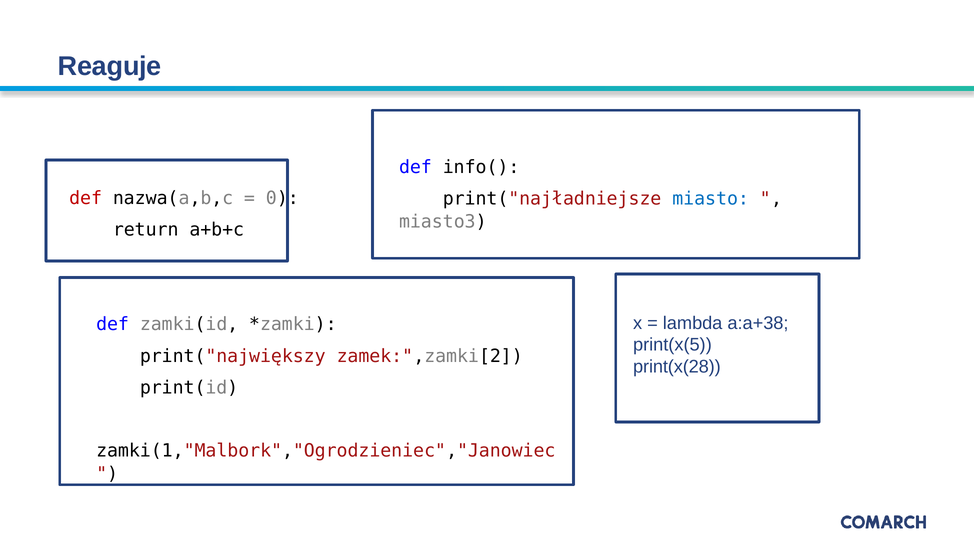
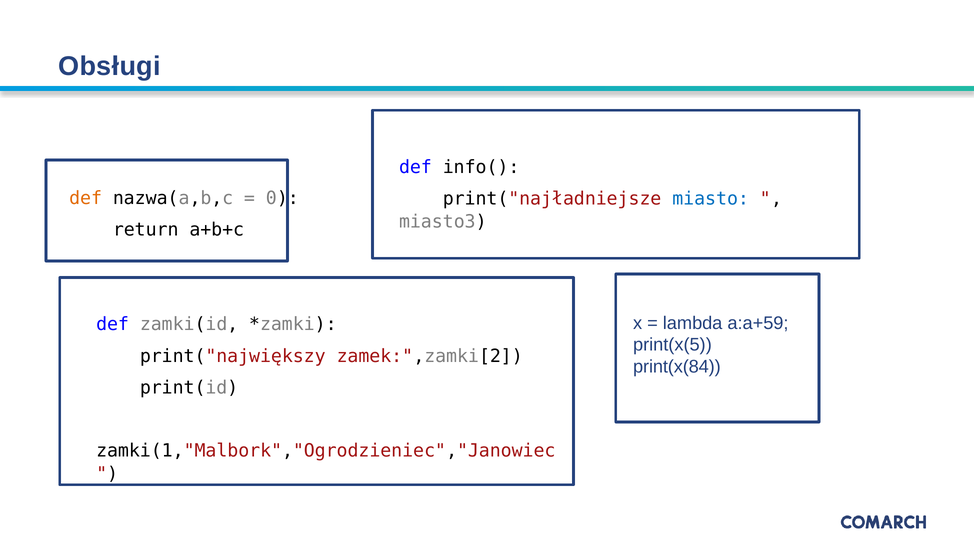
Reaguje: Reaguje -> Obsługi (109, 66)
def colour: red -> orange (86, 198)
a:a+38: a:a+38 -> a:a+59 (758, 323)
print(x(28: print(x(28 -> print(x(84 (677, 367)
